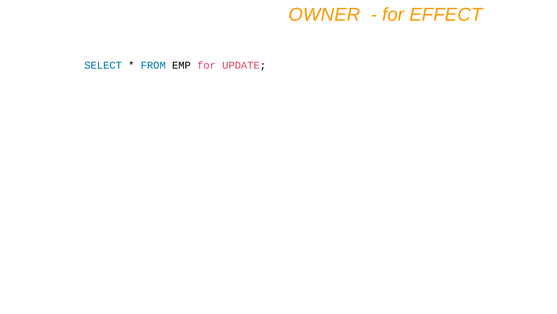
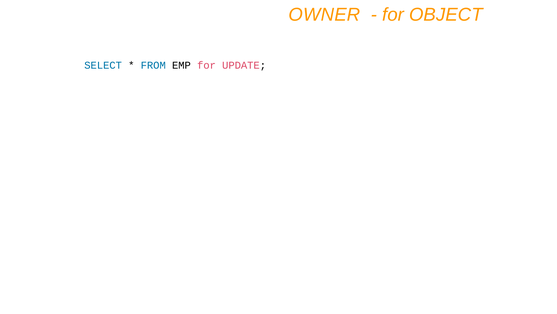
EFFECT: EFFECT -> OBJECT (446, 14)
